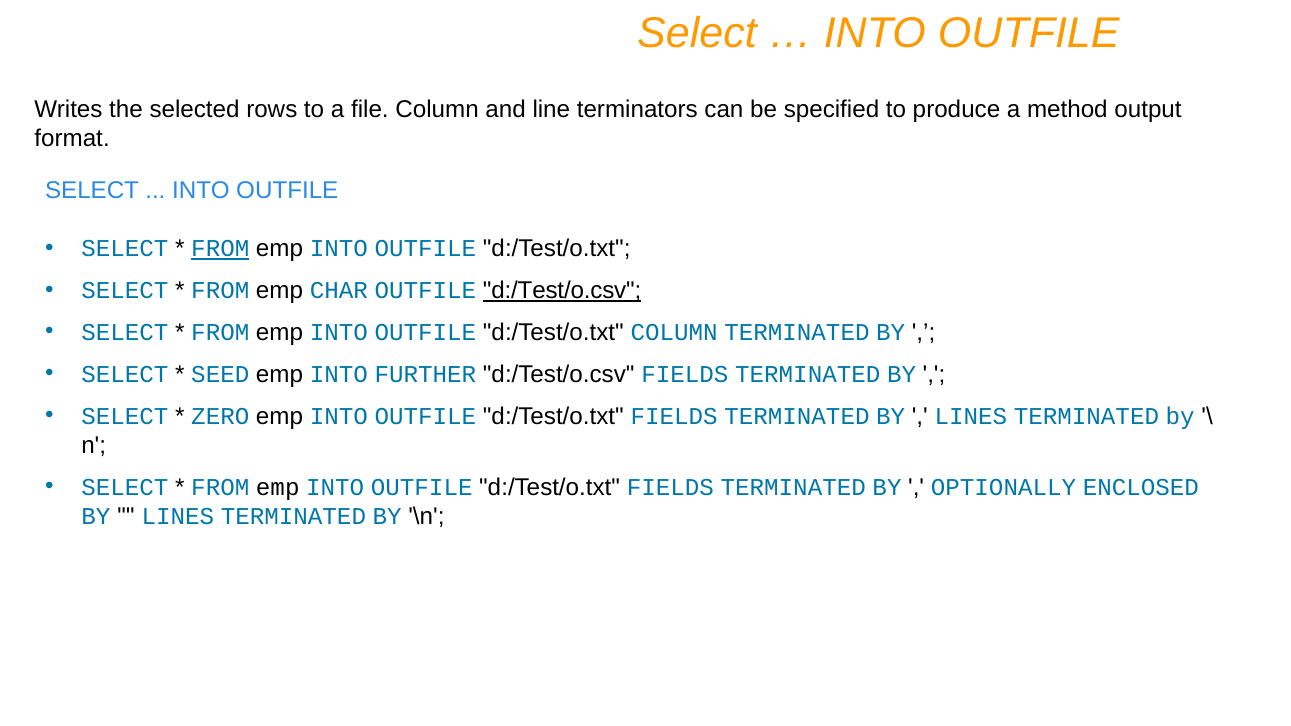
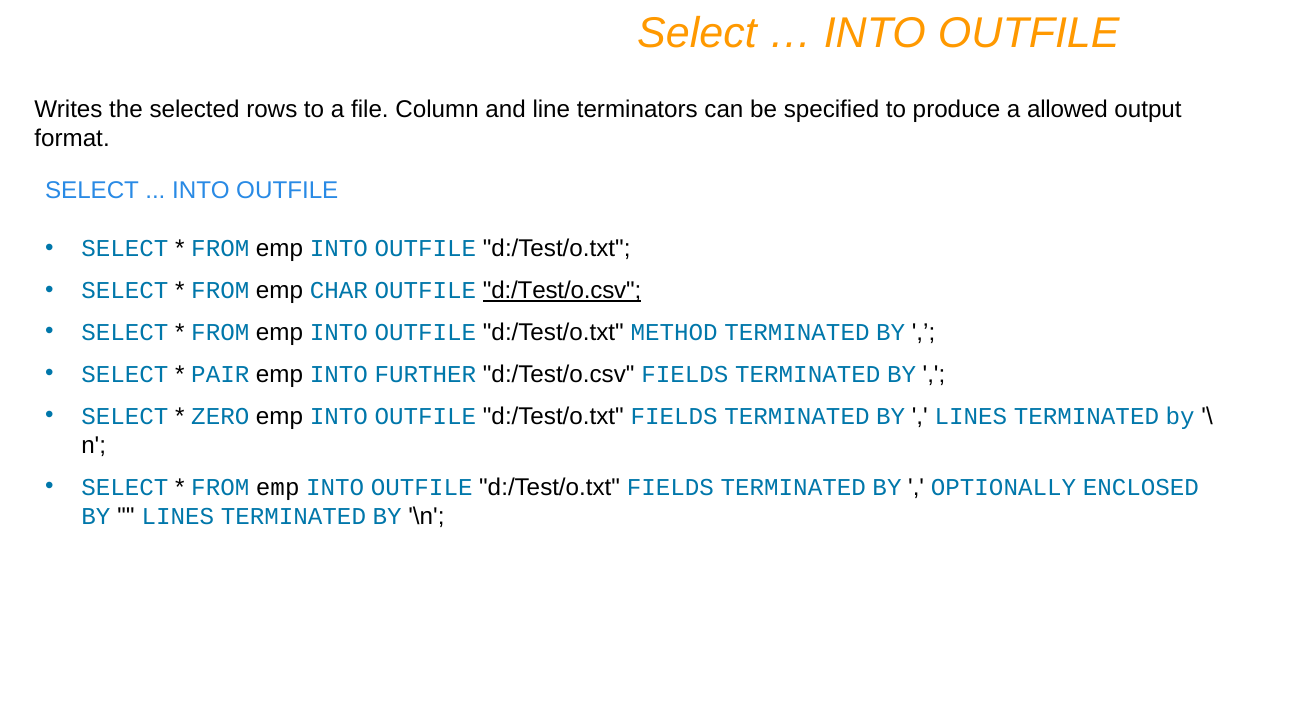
method: method -> allowed (1067, 110)
FROM underline: present -> none (220, 249)
d:/Test/o.txt COLUMN: COLUMN -> METHOD (674, 332)
SEED: SEED -> PAIR (220, 374)
